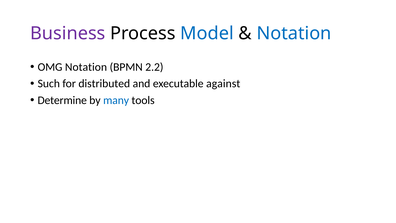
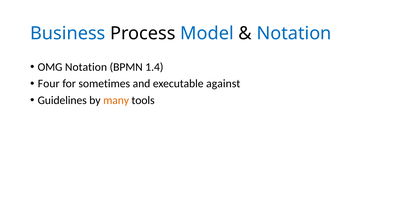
Business colour: purple -> blue (68, 33)
2.2: 2.2 -> 1.4 (154, 67)
Such: Such -> Four (49, 84)
distributed: distributed -> sometimes (104, 84)
Determine: Determine -> Guidelines (62, 100)
many colour: blue -> orange (116, 100)
